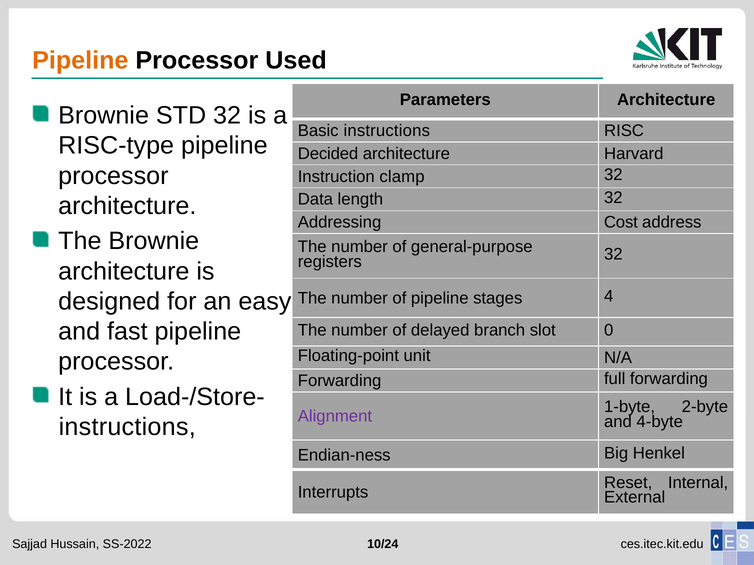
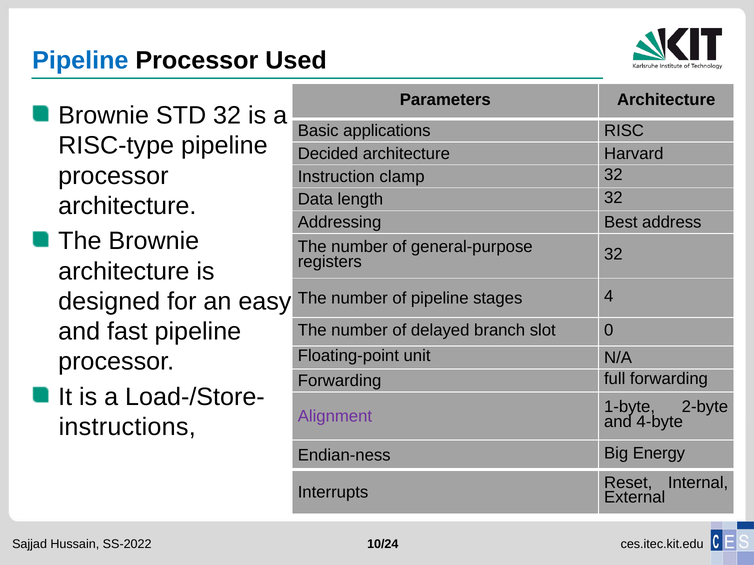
Pipeline colour: orange -> blue (80, 60)
Basic instructions: instructions -> applications (387, 131)
Cost: Cost -> Best (621, 223)
Henkel: Henkel -> Energy (659, 453)
